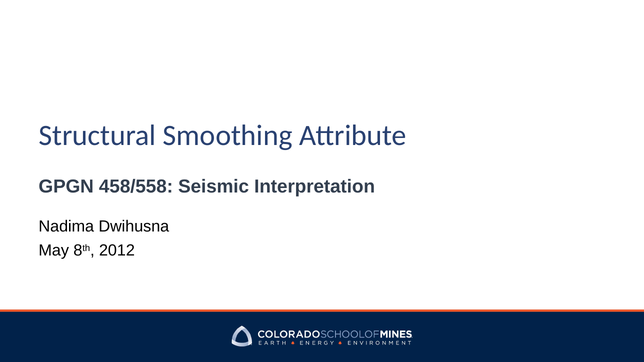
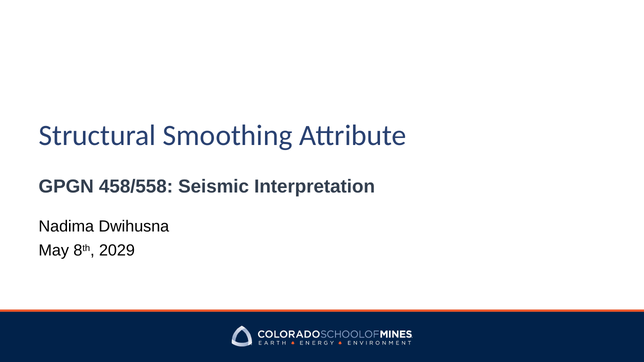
2012: 2012 -> 2029 (117, 251)
